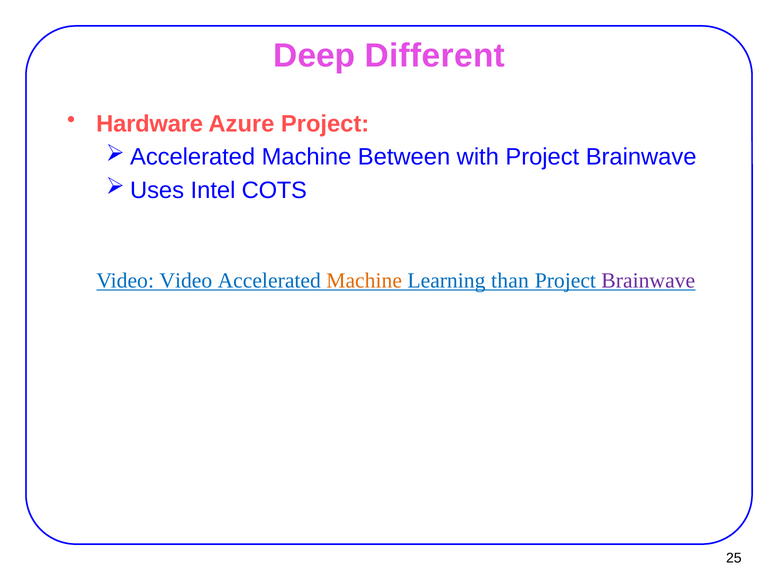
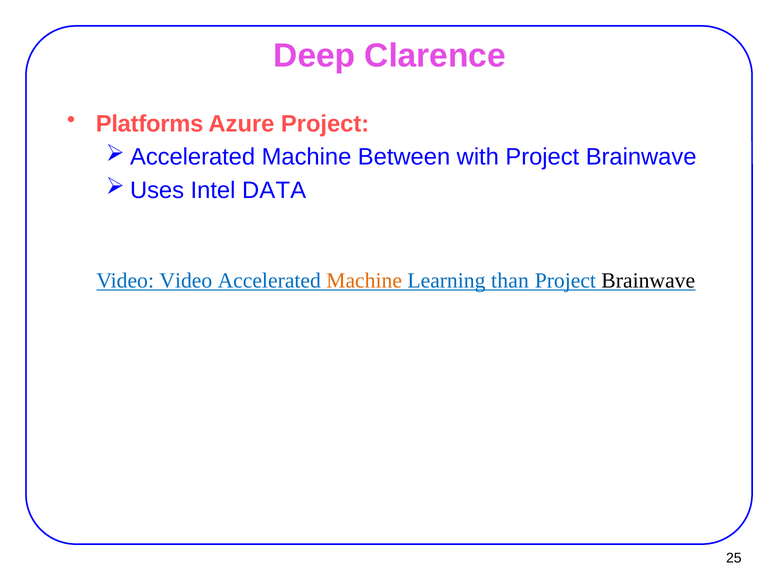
Different: Different -> Clarence (435, 56)
Hardware: Hardware -> Platforms (150, 124)
COTS: COTS -> DATA (274, 191)
Brainwave colour: purple -> black (648, 281)
